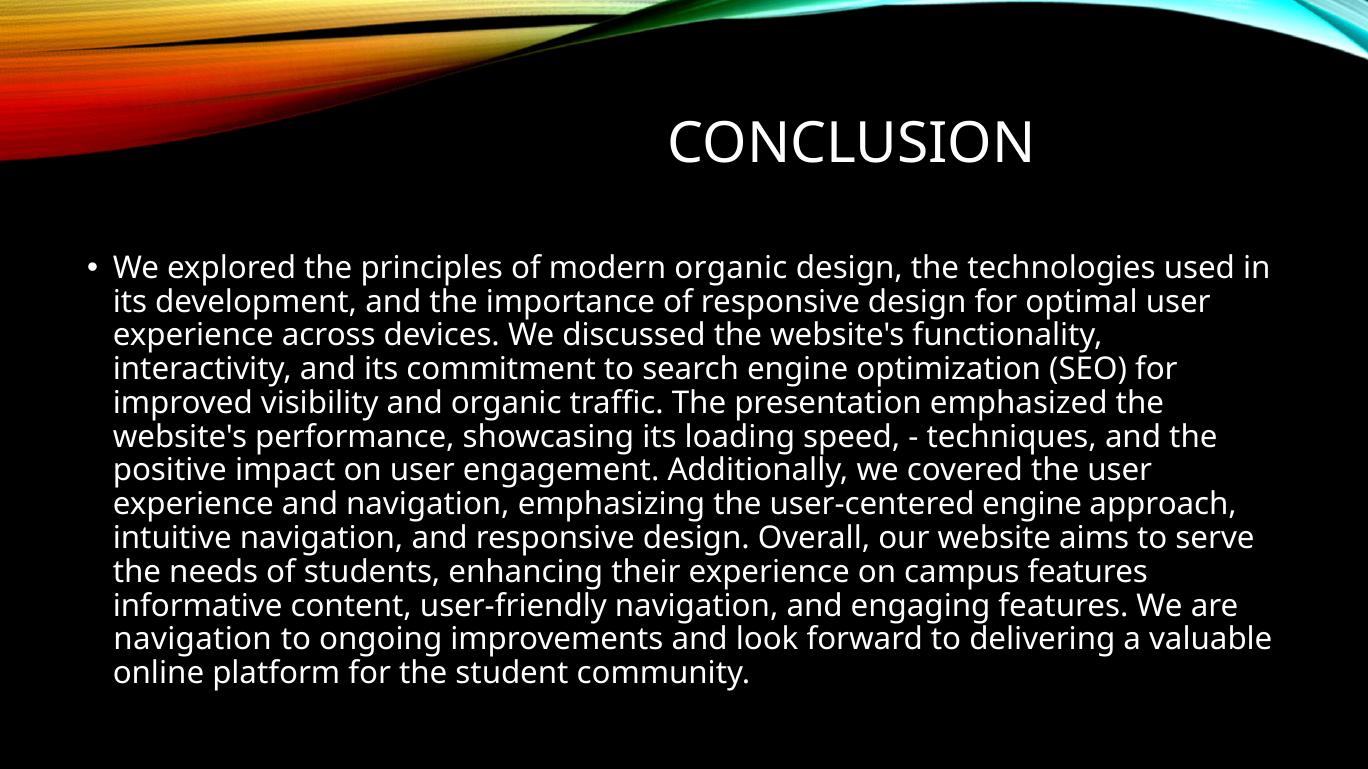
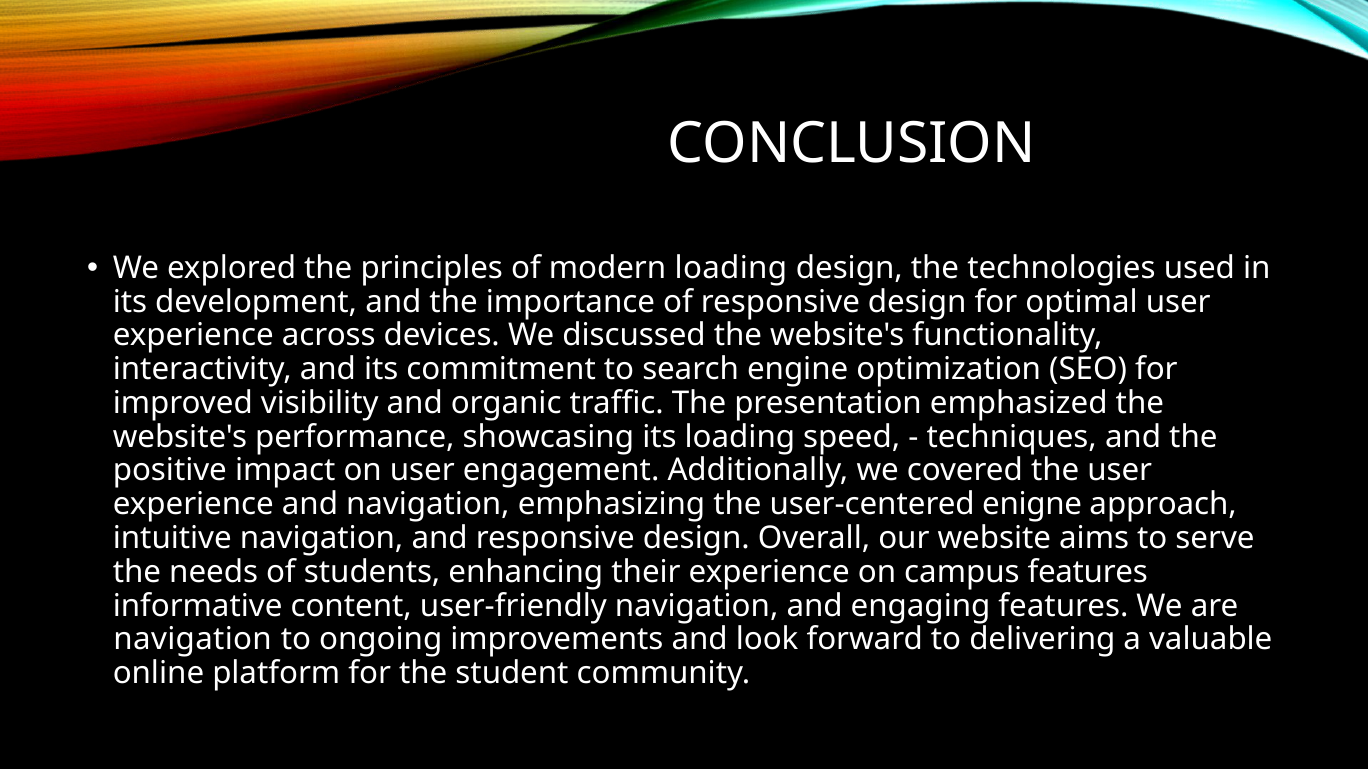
modern organic: organic -> loading (731, 268)
user-centered engine: engine -> enigne (1032, 505)
